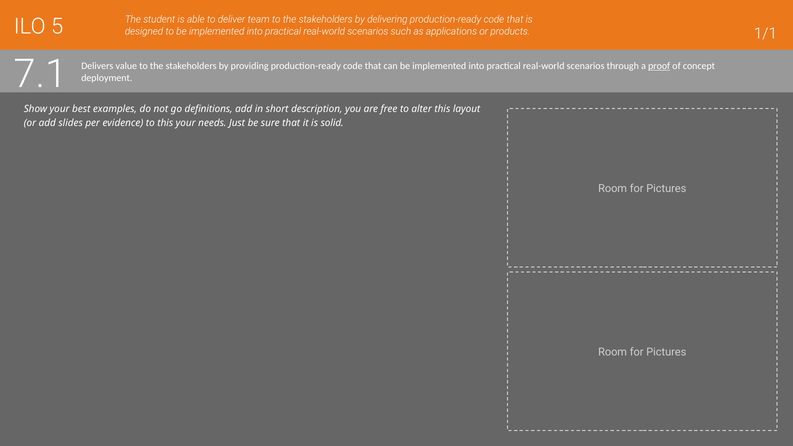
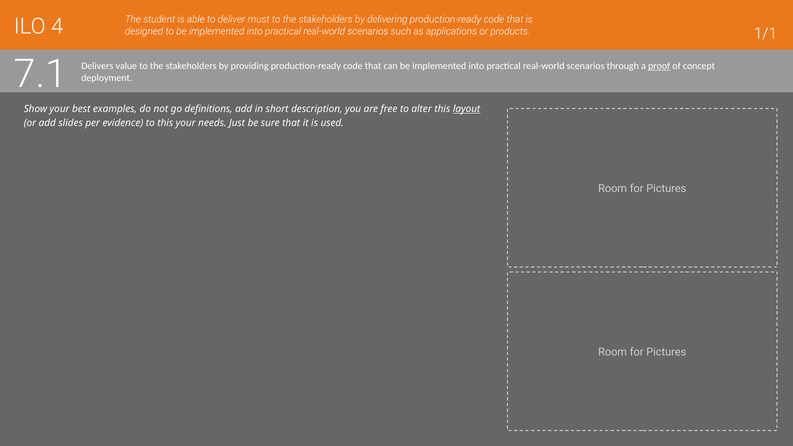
team: team -> must (259, 20)
5: 5 -> 4 (57, 27)
layout underline: none -> present (467, 109)
solid: solid -> used (332, 123)
